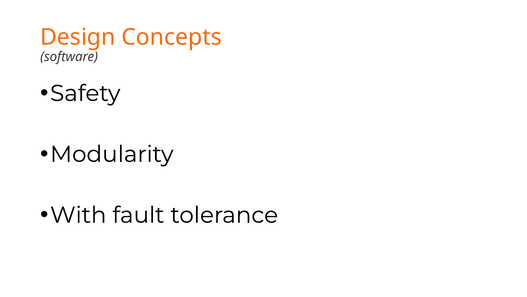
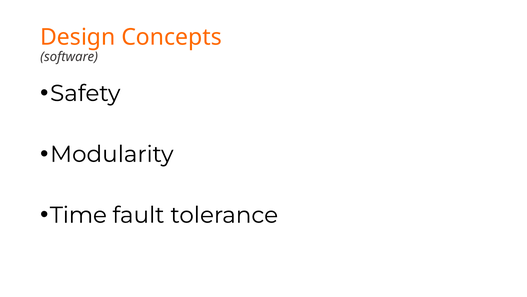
With: With -> Time (78, 215)
